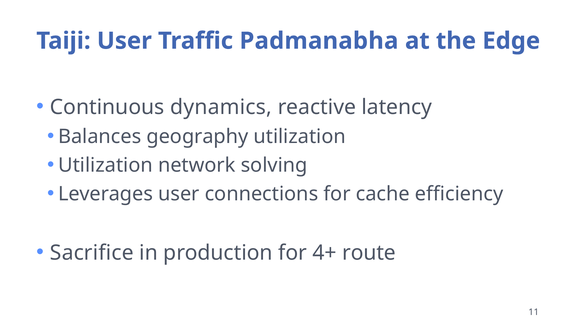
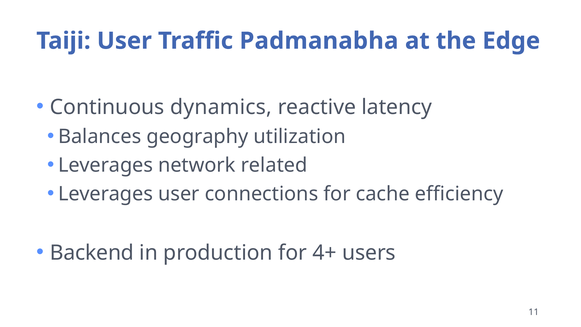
Utilization: Utilization -> Leverages (106, 165)
solving: solving -> related (274, 165)
Sacrifice: Sacrifice -> Backend (92, 253)
route: route -> users (369, 253)
